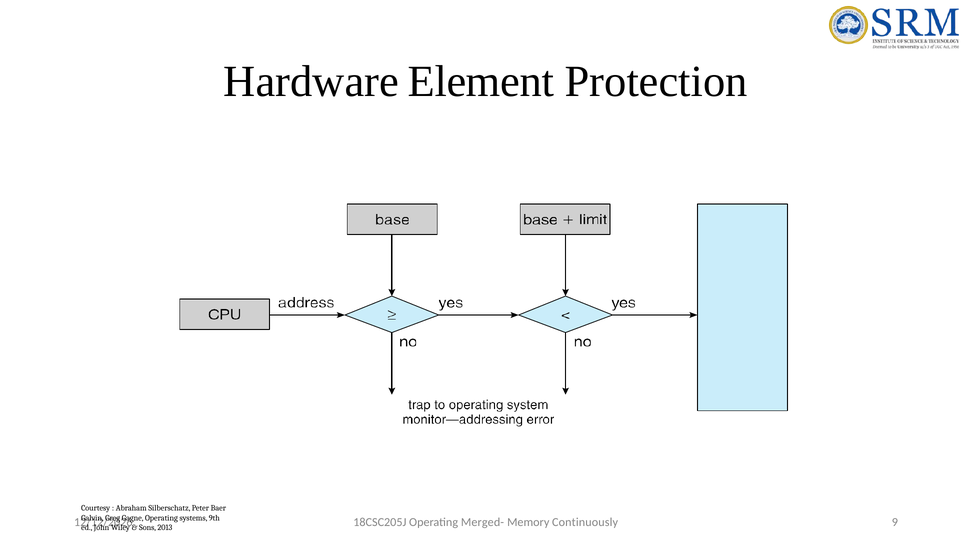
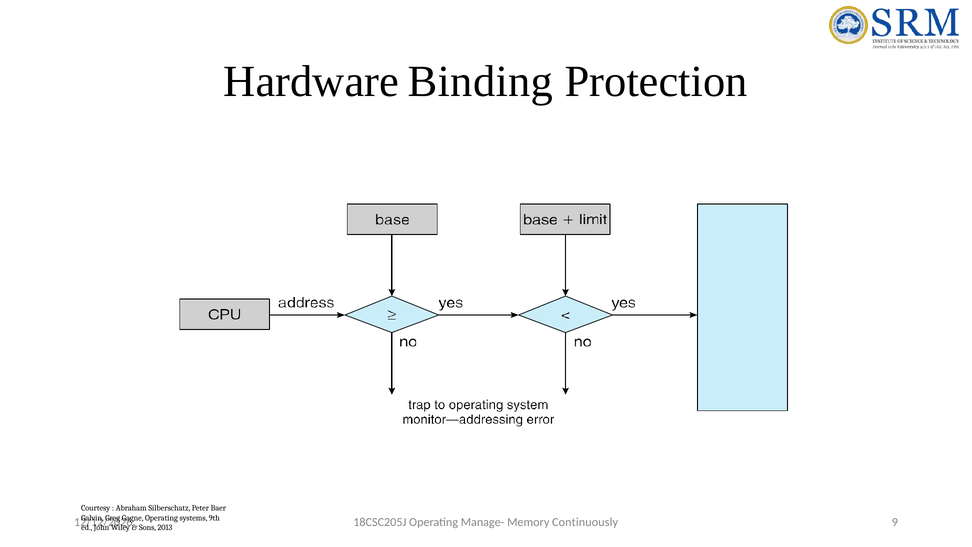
Element: Element -> Binding (480, 82)
Merged-: Merged- -> Manage- (483, 522)
